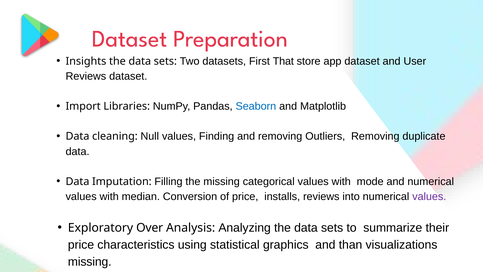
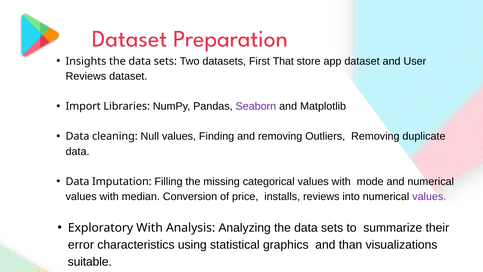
Seaborn colour: blue -> purple (256, 106)
Exploratory Over: Over -> With (150, 228)
price: price -> error (81, 245)
missing: missing -> suitable (90, 261)
